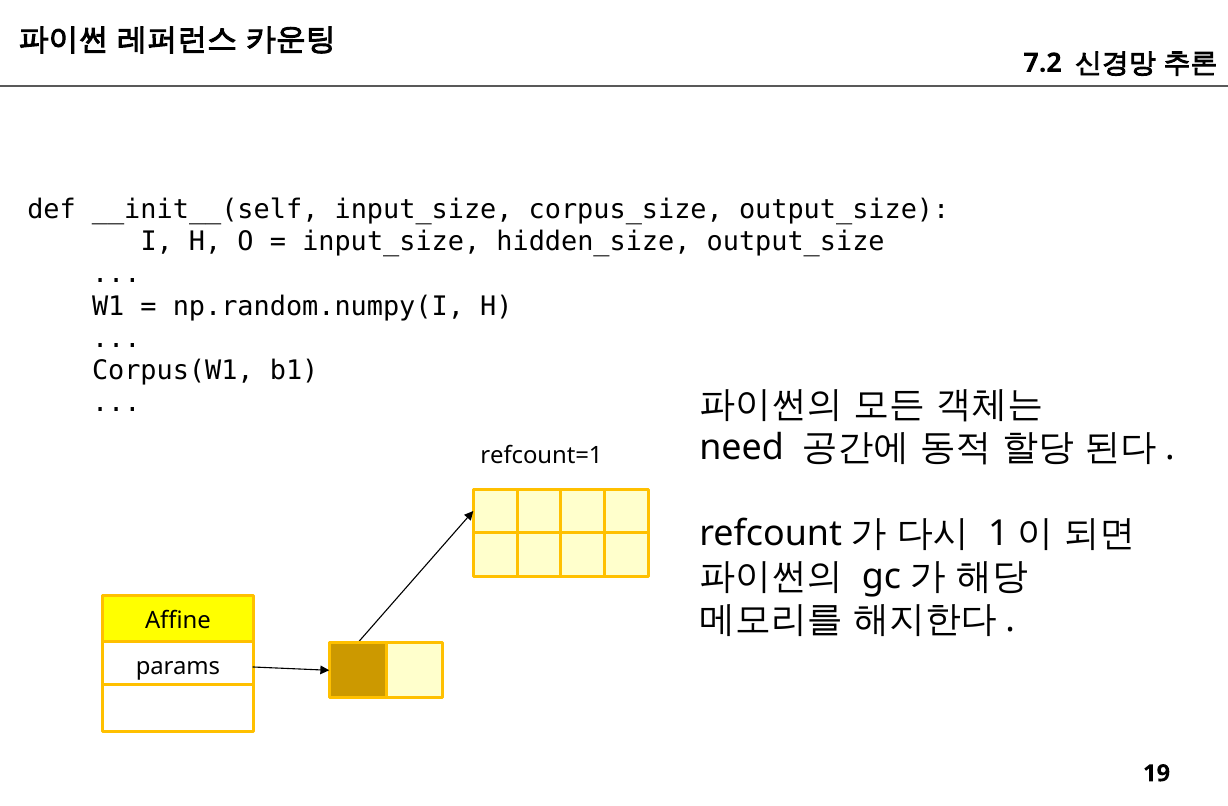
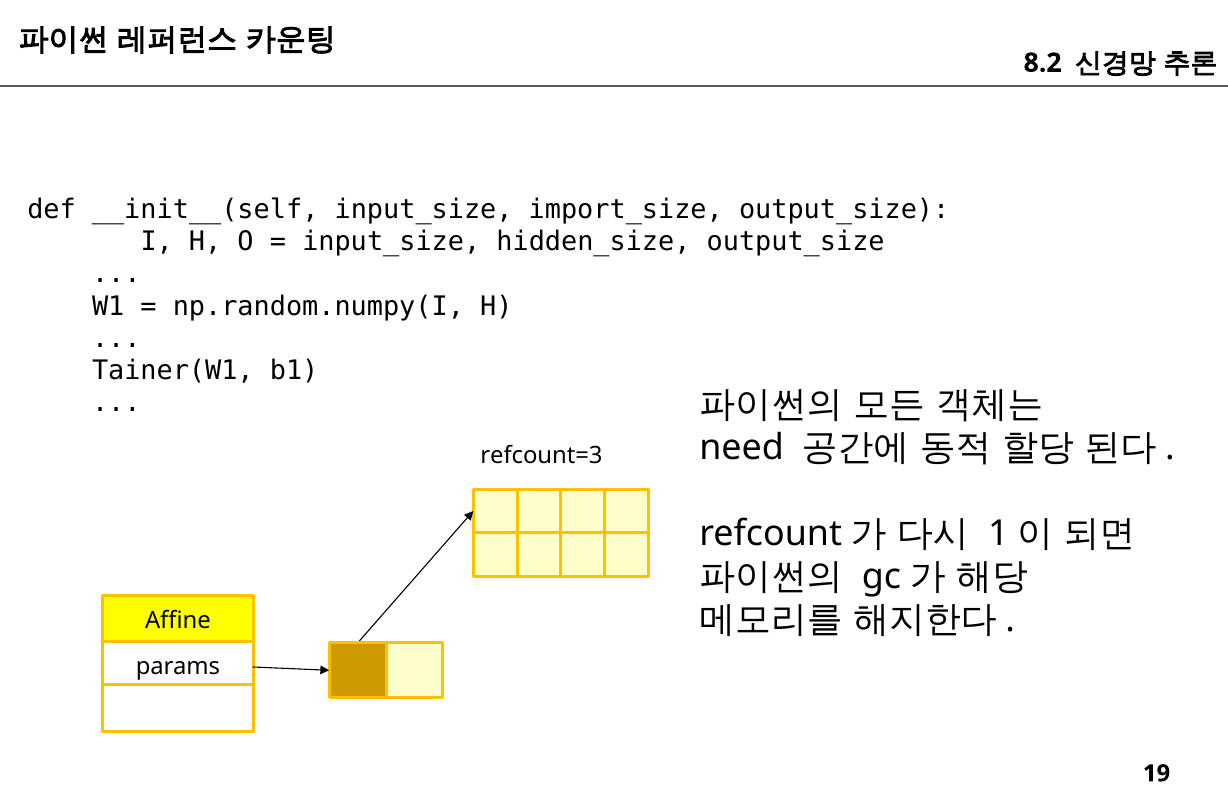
7.2: 7.2 -> 8.2 (1043, 63)
corpus_size: corpus_size -> import_size (626, 210)
Corpus(W1: Corpus(W1 -> Tainer(W1 (173, 371)
refcount=1: refcount=1 -> refcount=3 (541, 456)
